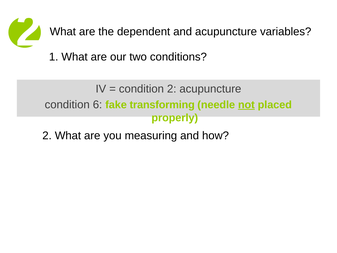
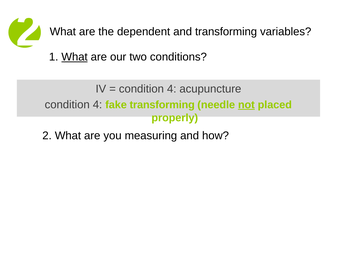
and acupuncture: acupuncture -> transforming (226, 32)
What underline: none -> present (75, 57)
2: 2 -> 4 (172, 89)
6: 6 -> 4 (97, 105)
